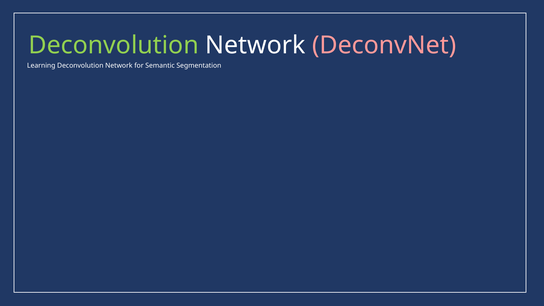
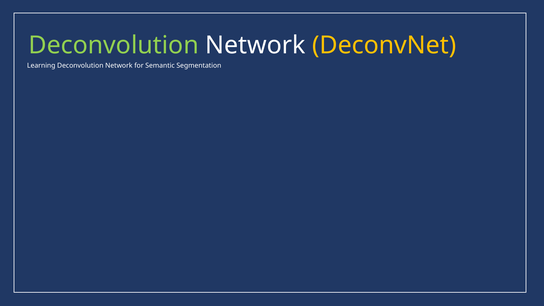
DeconvNet colour: pink -> yellow (384, 45)
